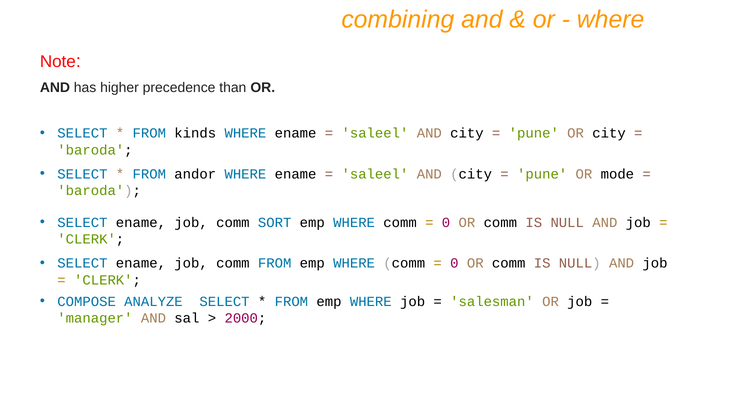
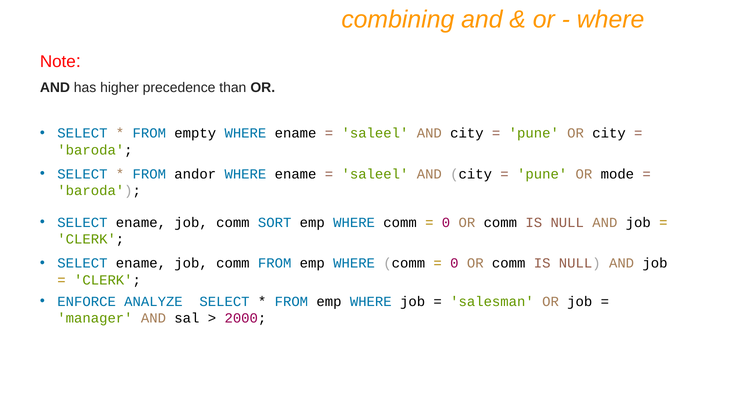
kinds: kinds -> empty (195, 133)
COMPOSE: COMPOSE -> ENFORCE (87, 301)
